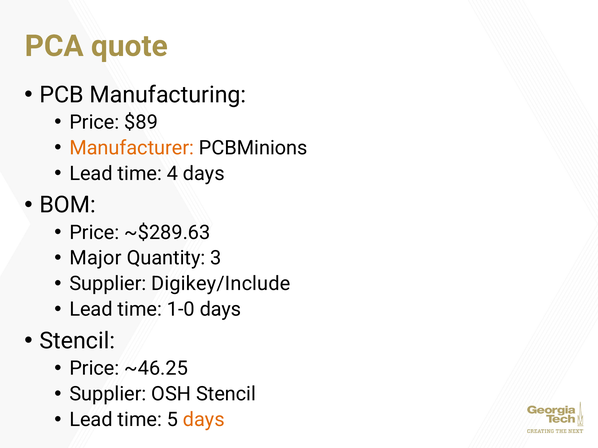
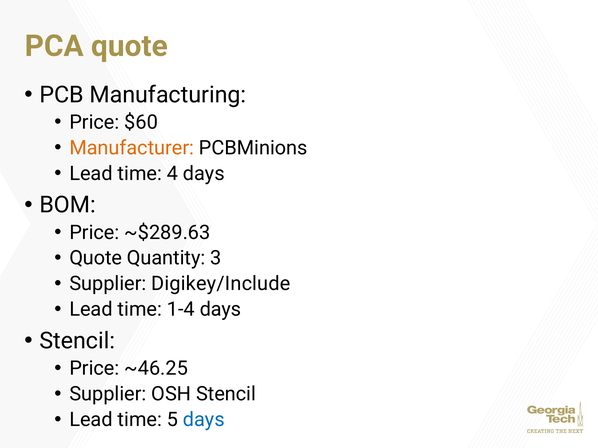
$89: $89 -> $60 (141, 122)
Major: Major -> Quote (96, 258)
1-0: 1-0 -> 1-4 (181, 310)
days colour: orange -> blue (204, 420)
